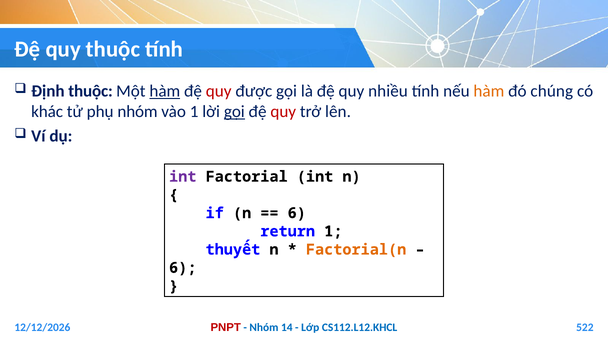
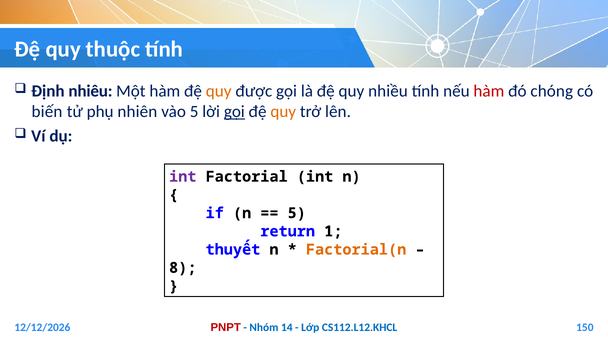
Định thuộc: thuộc -> nhiêu (90, 91)
hàm underline: present -> none (165, 91)
quy colour: red -> orange (219, 91)
hàm colour: orange -> red (489, 91)
chúng: chúng -> chóng (552, 91)
khác: khác -> biến (47, 112)
phụ nhóm: nhóm -> nhiên (137, 112)
vào 1: 1 -> 5 (194, 112)
quy colour: red -> orange (283, 112)
6: 6 -> 5 (297, 213)
6: 6 -> 8 (183, 268)
522: 522 -> 150 (585, 328)
